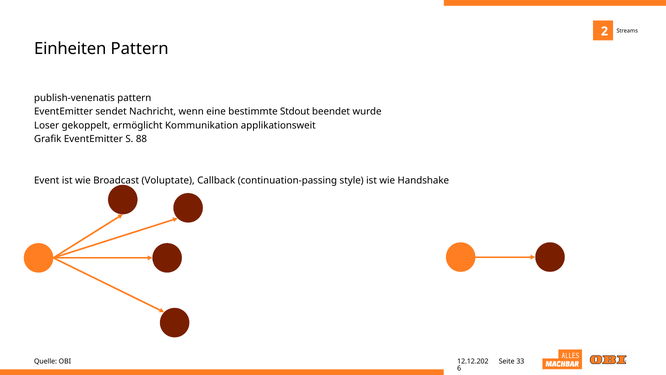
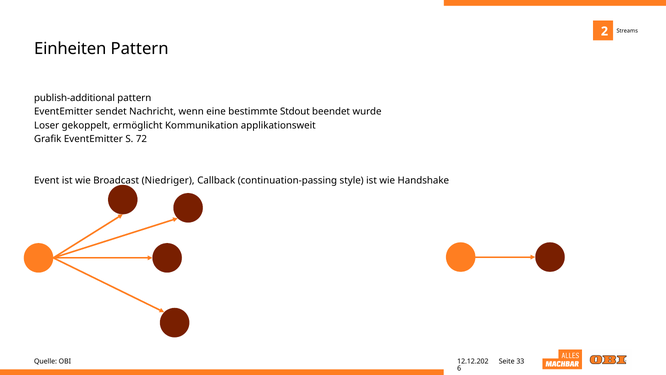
publish-venenatis: publish-venenatis -> publish-additional (74, 98)
88: 88 -> 72 (141, 139)
Voluptate: Voluptate -> Niedriger (168, 180)
